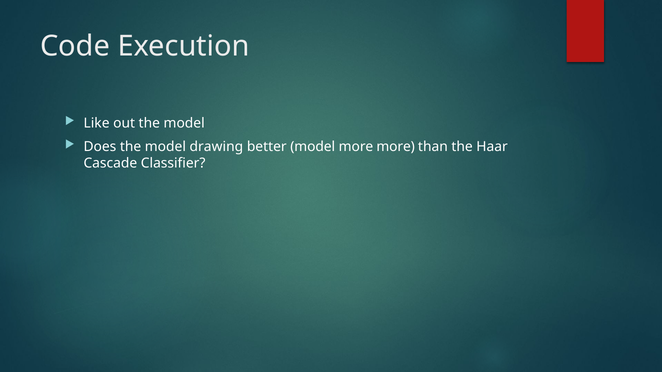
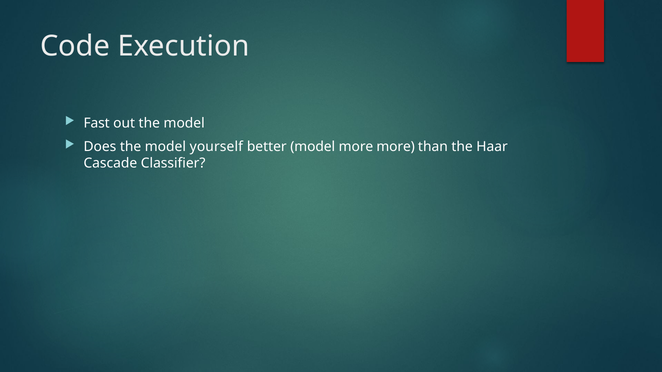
Like: Like -> Fast (97, 123)
drawing: drawing -> yourself (216, 147)
